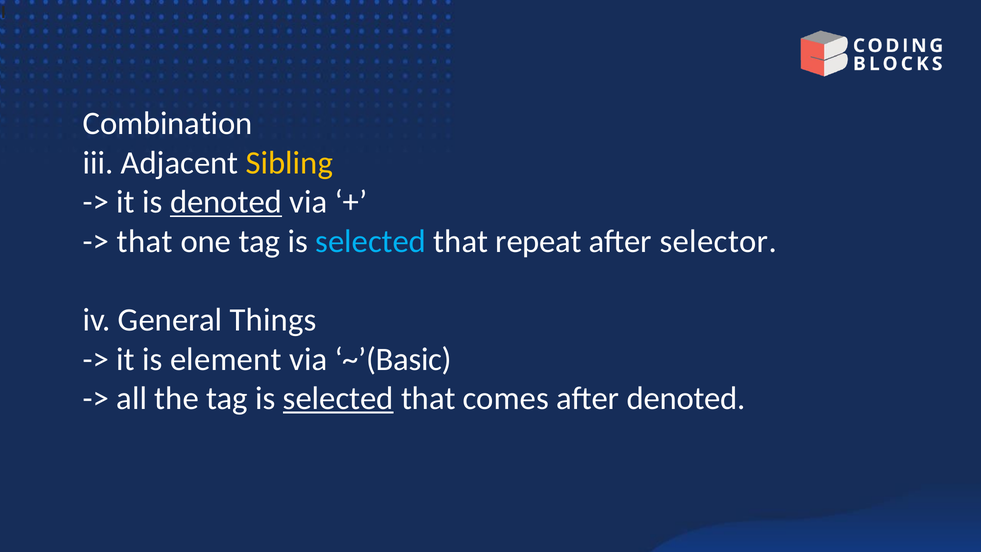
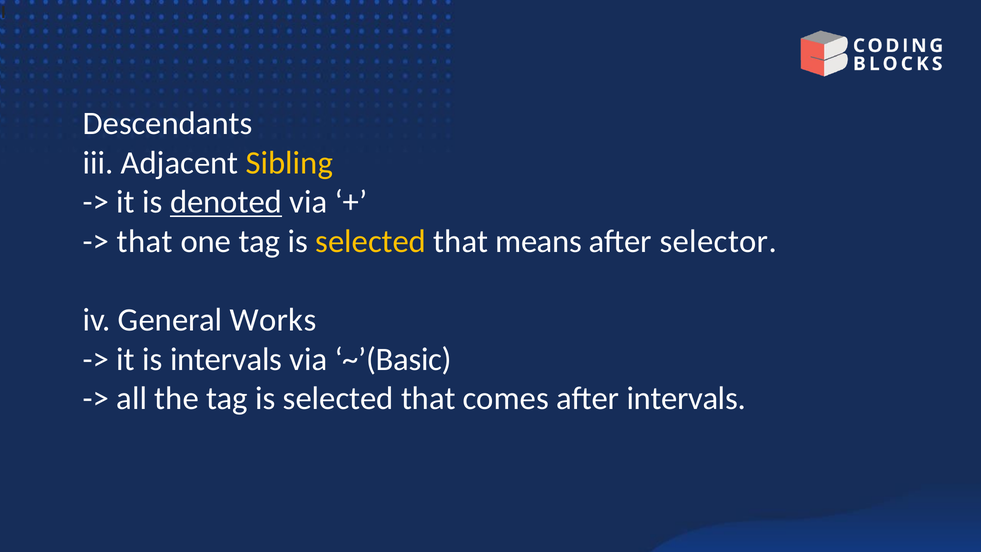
Combination: Combination -> Descendants (168, 124)
selected colour: light blue -> yellow (371, 241)
repeat: repeat -> means (539, 241)
Things: Things -> Works (273, 320)
is element: element -> intervals (226, 359)
selected underline: present -> none (338, 398)
after denoted: denoted -> intervals (686, 398)
